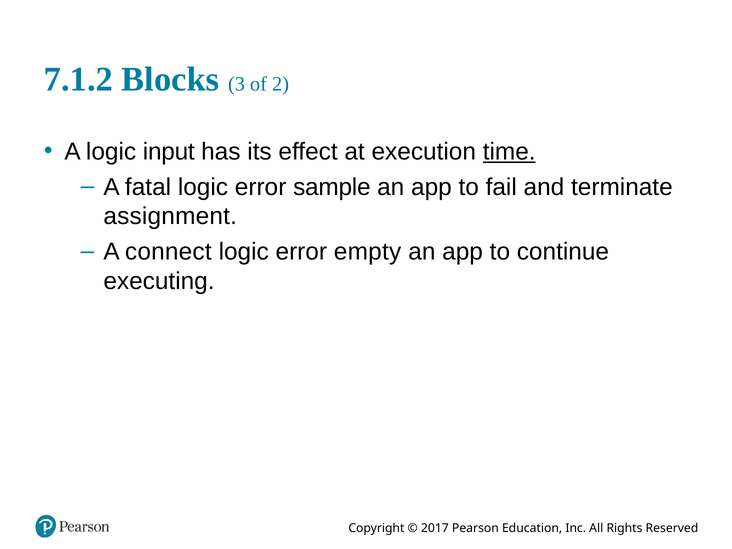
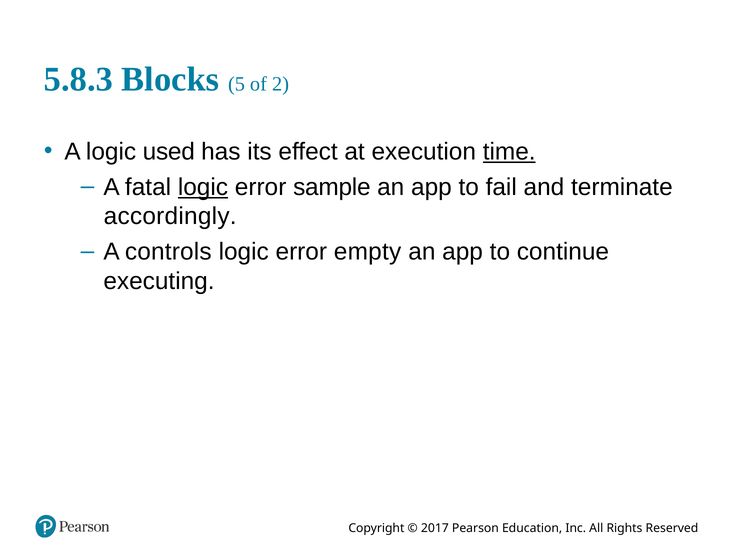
7.1.2: 7.1.2 -> 5.8.3 (78, 79)
3: 3 -> 5 (236, 84)
input: input -> used (169, 152)
logic underline: none -> present (203, 187)
assignment: assignment -> accordingly (170, 216)
connect: connect -> controls (168, 252)
